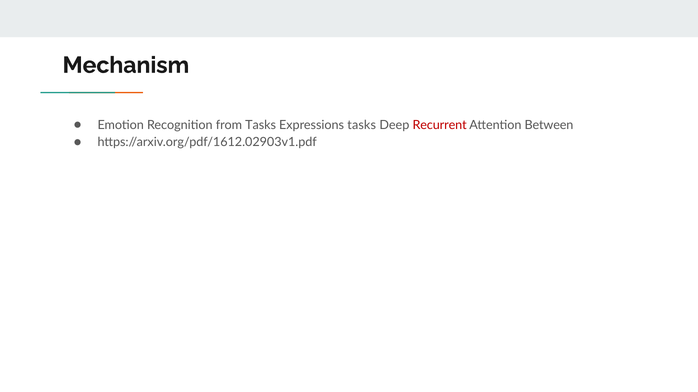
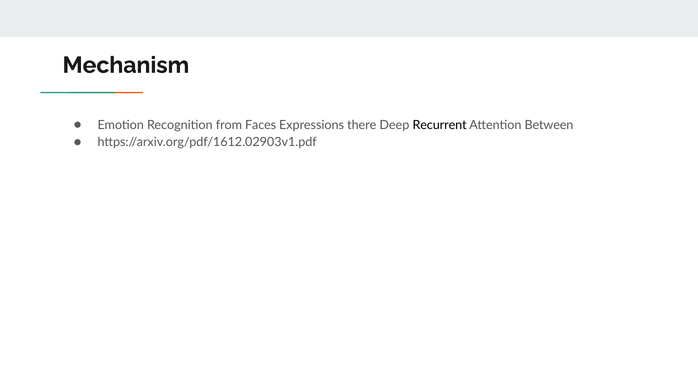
from Tasks: Tasks -> Faces (261, 125)
Expressions tasks: tasks -> there (362, 125)
Recurrent colour: red -> black (440, 125)
